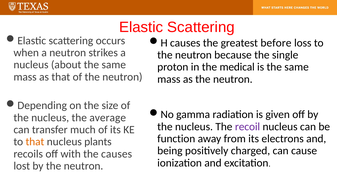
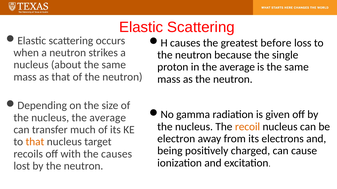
in the medical: medical -> average (237, 67)
recoil colour: purple -> orange (248, 127)
function: function -> electron (176, 139)
plants: plants -> target (98, 142)
